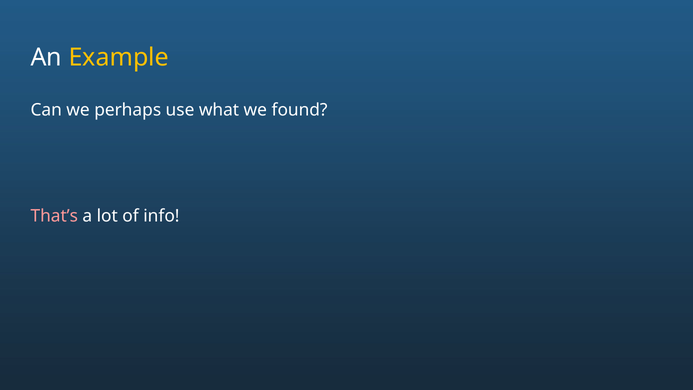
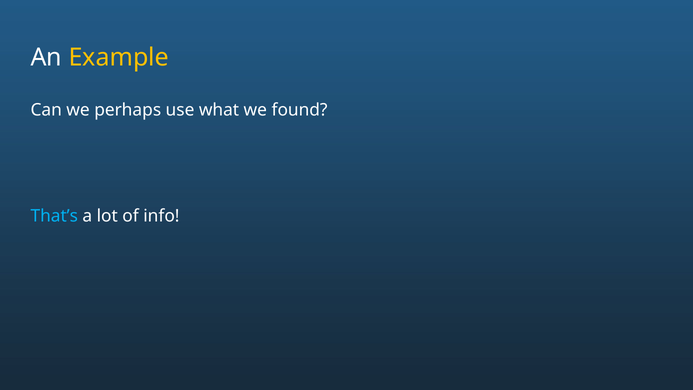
That’s colour: pink -> light blue (54, 216)
